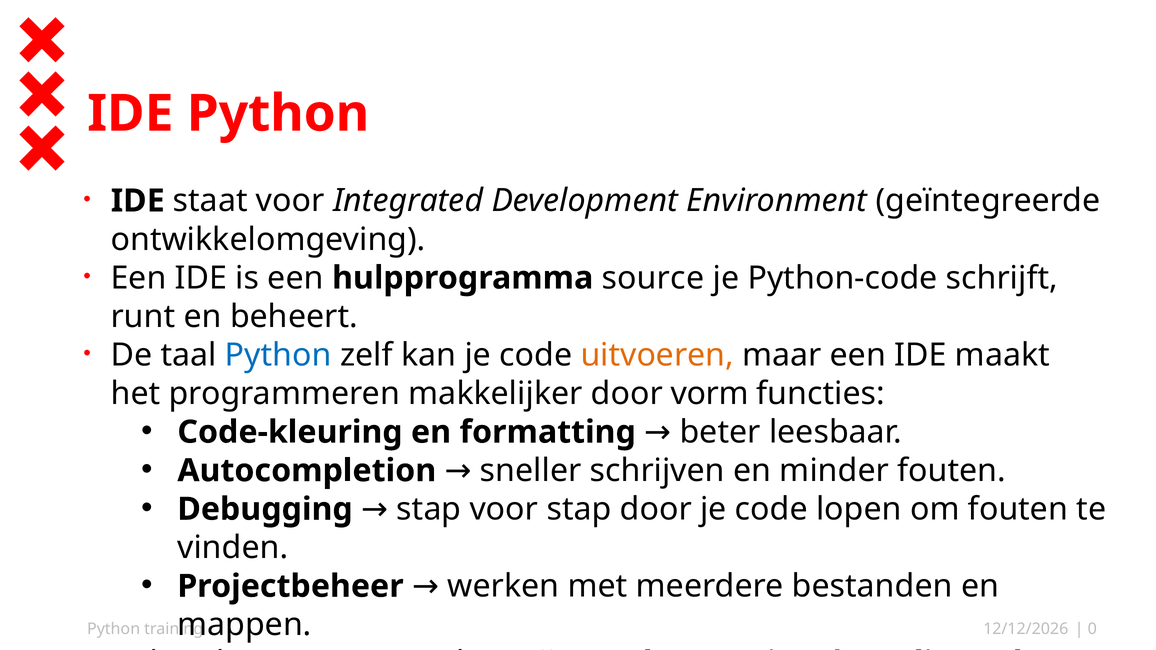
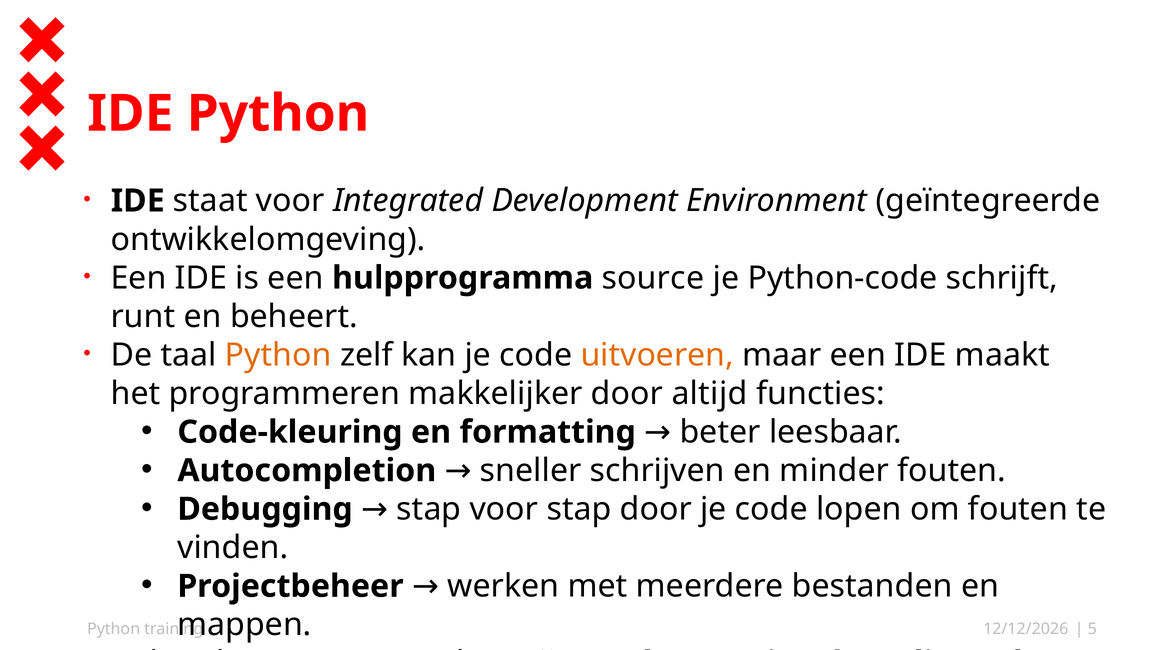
Python colour: blue -> orange (278, 355)
vorm: vorm -> altijd (709, 394)
0: 0 -> 5 (1092, 629)
